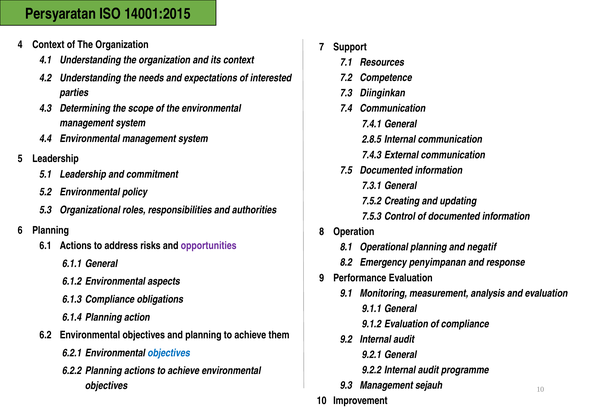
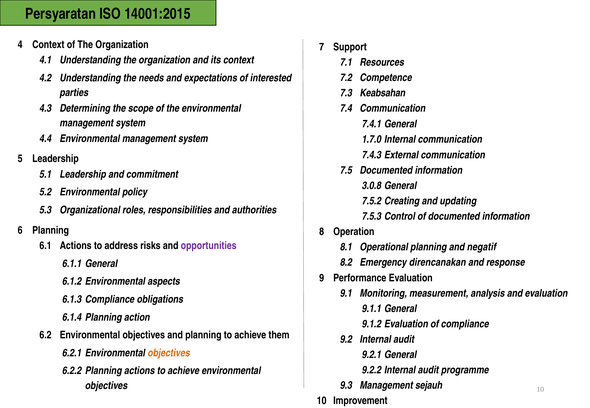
Diinginkan: Diinginkan -> Keabsahan (383, 93)
2.8.5: 2.8.5 -> 1.7.0 (372, 140)
7.3.1: 7.3.1 -> 3.0.8 (372, 186)
penyimpanan: penyimpanan -> direncanakan (438, 263)
objectives colour: blue -> orange (169, 353)
